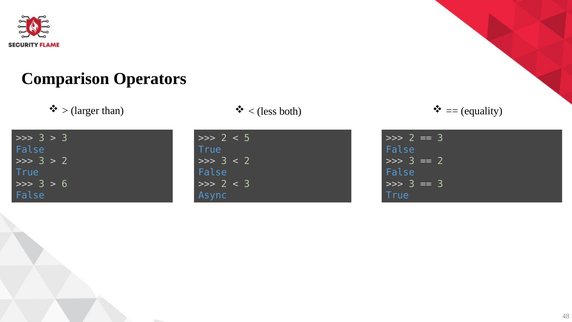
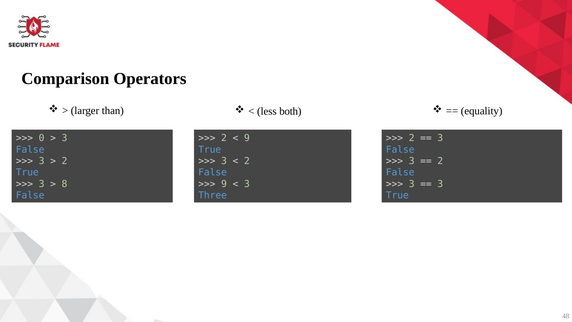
3: 3 -> 0 (42, 138)
5: 5 -> 9 (247, 138)
6: 6 -> 8 (64, 184)
2: 2 -> 9 (224, 184)
Async: Async -> Three (213, 195)
